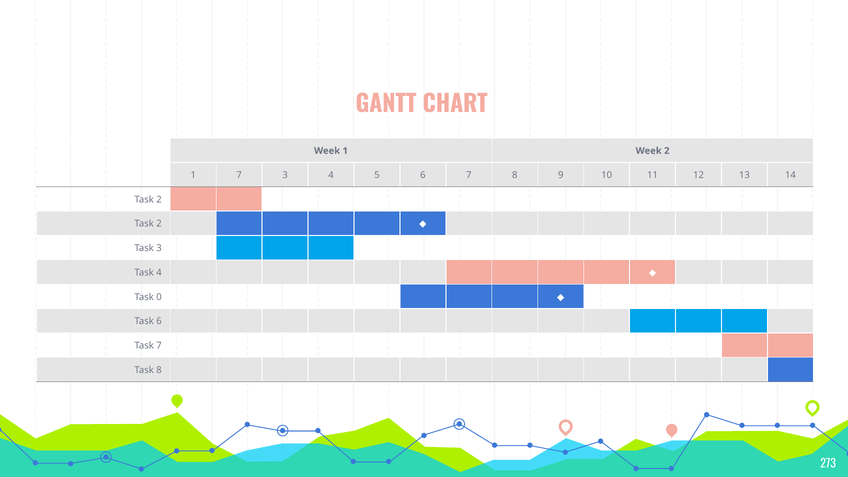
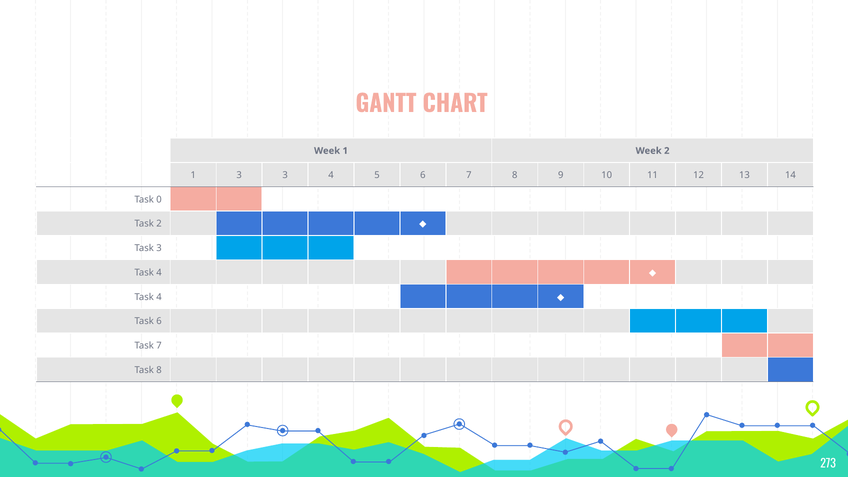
1 7: 7 -> 3 (239, 175)
2: 2 -> 0 (159, 200)
0: 0 -> 4 (159, 297)
